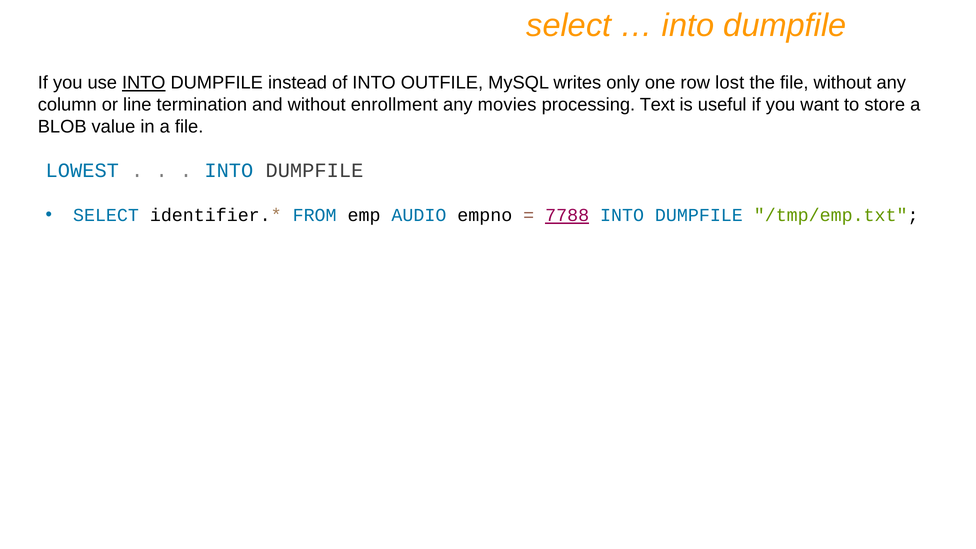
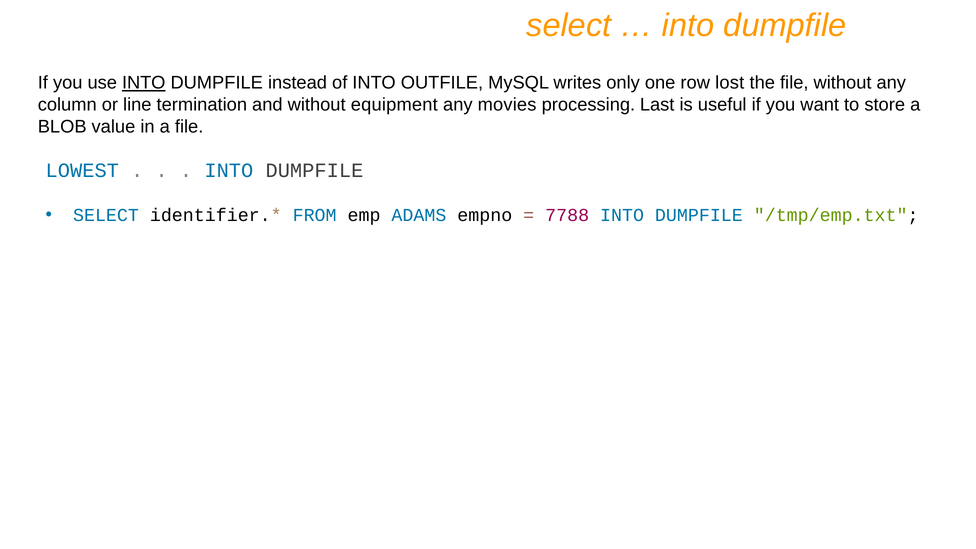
enrollment: enrollment -> equipment (394, 105)
Text: Text -> Last (657, 105)
AUDIO: AUDIO -> ADAMS (419, 215)
7788 underline: present -> none (567, 215)
